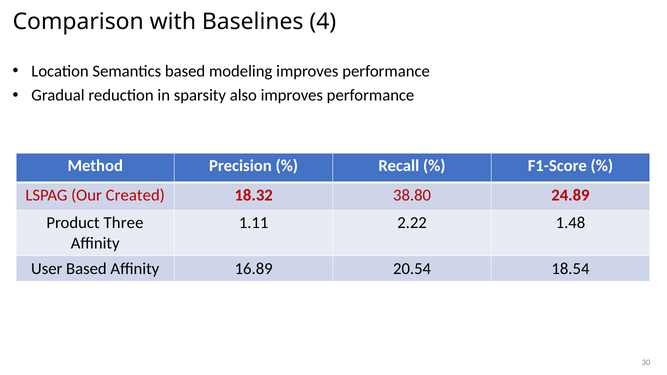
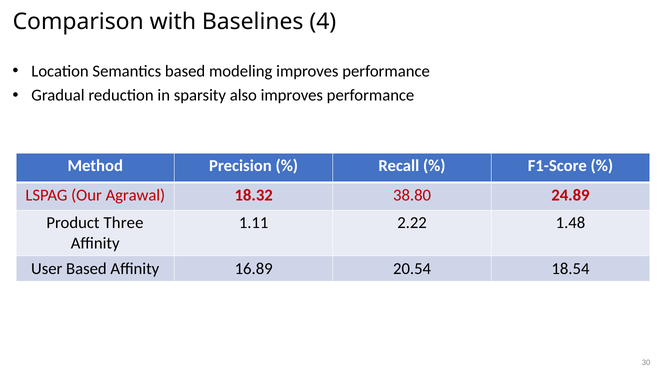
Created: Created -> Agrawal (135, 195)
